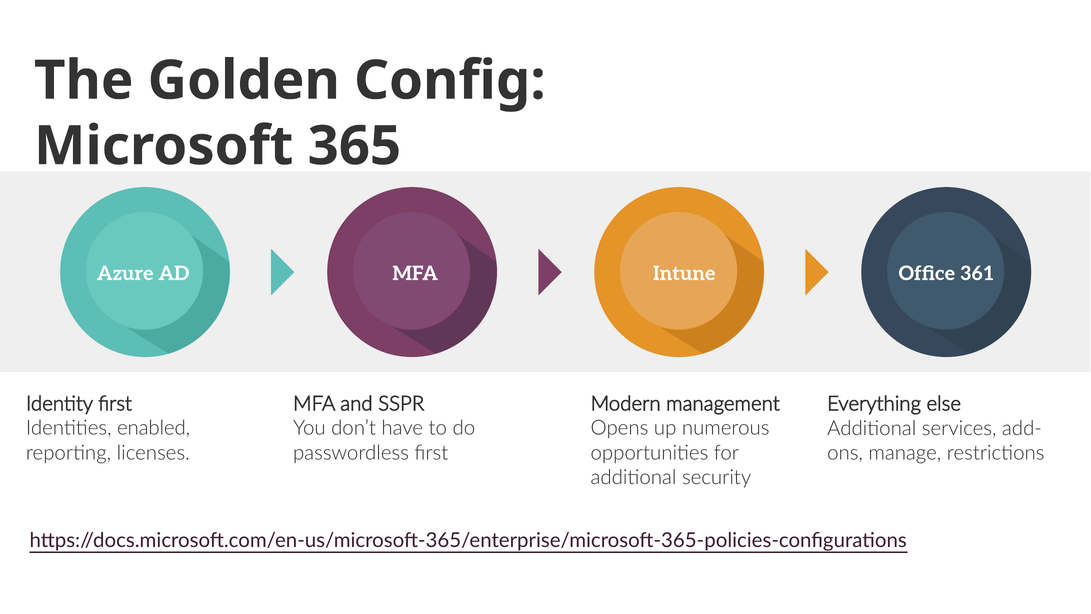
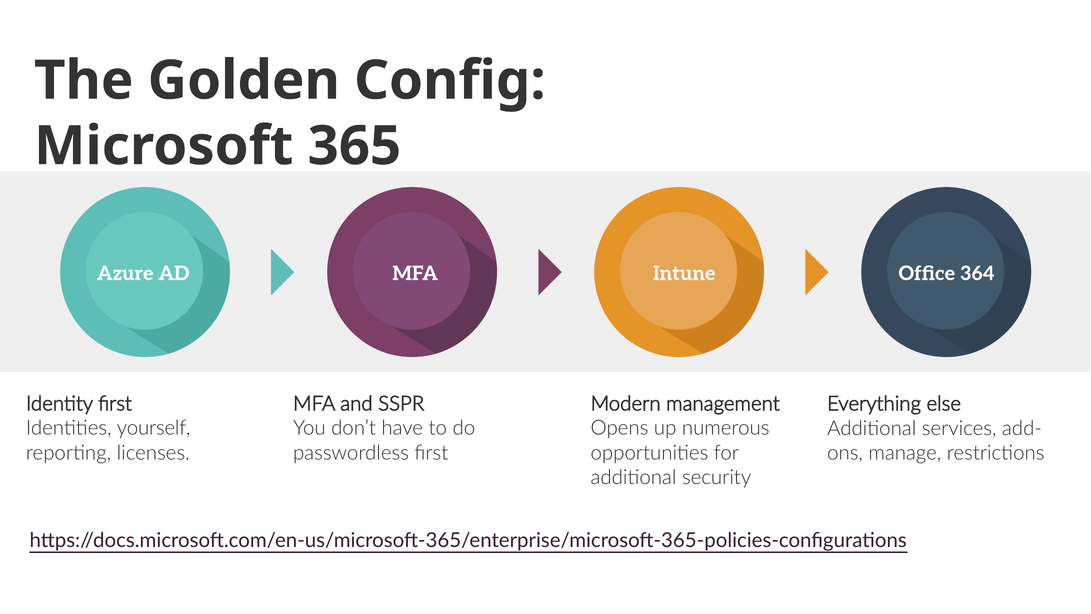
361: 361 -> 364 (977, 273)
enabled: enabled -> yourself (154, 428)
